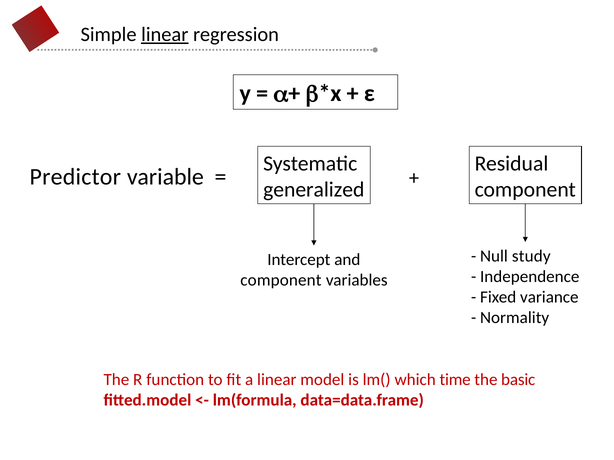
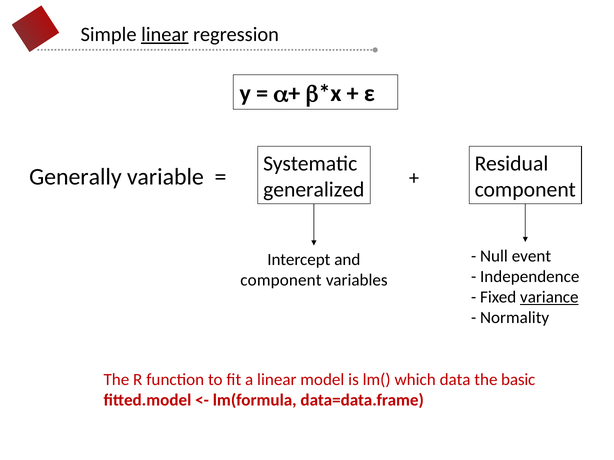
Predictor: Predictor -> Generally (75, 177)
study: study -> event (531, 256)
variance underline: none -> present (549, 297)
time: time -> data (455, 380)
